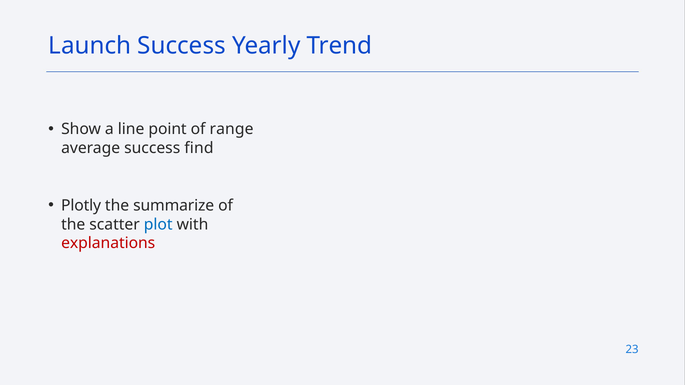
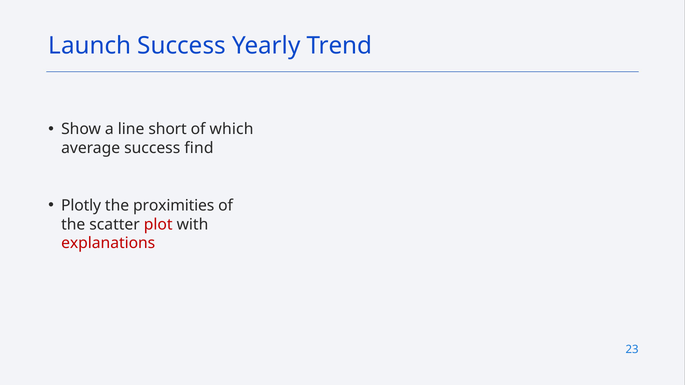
point: point -> short (168, 129)
range: range -> which (232, 129)
summarize: summarize -> proximities (174, 206)
plot colour: blue -> red (158, 225)
